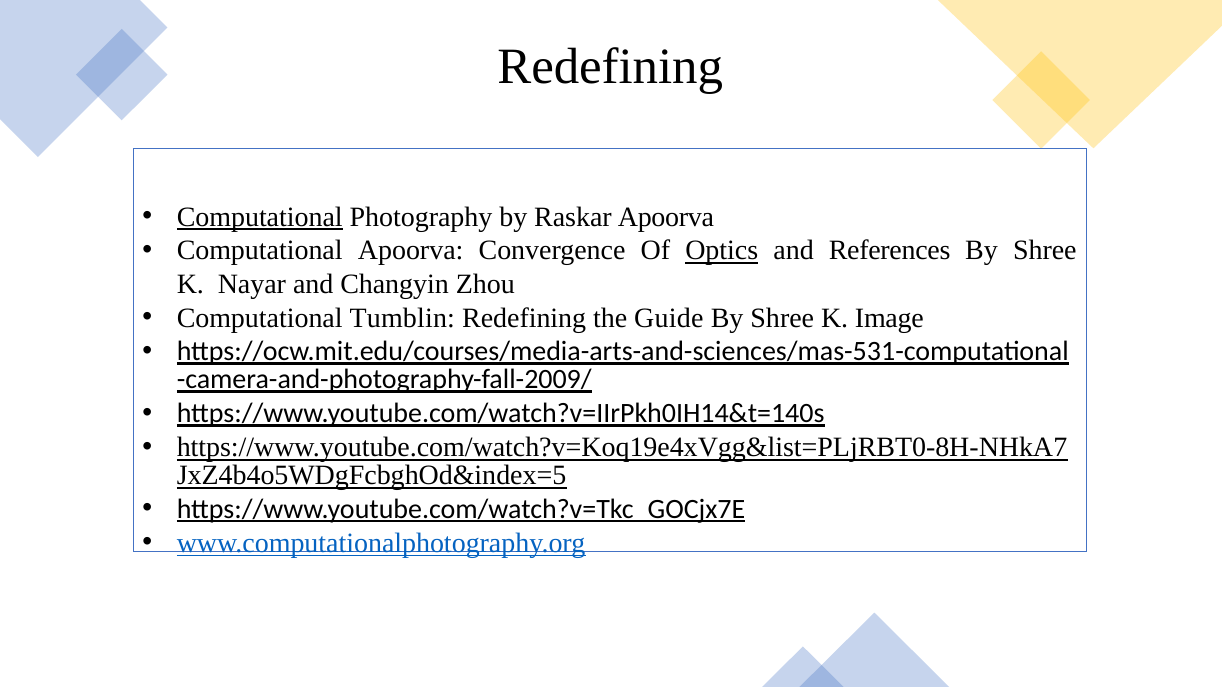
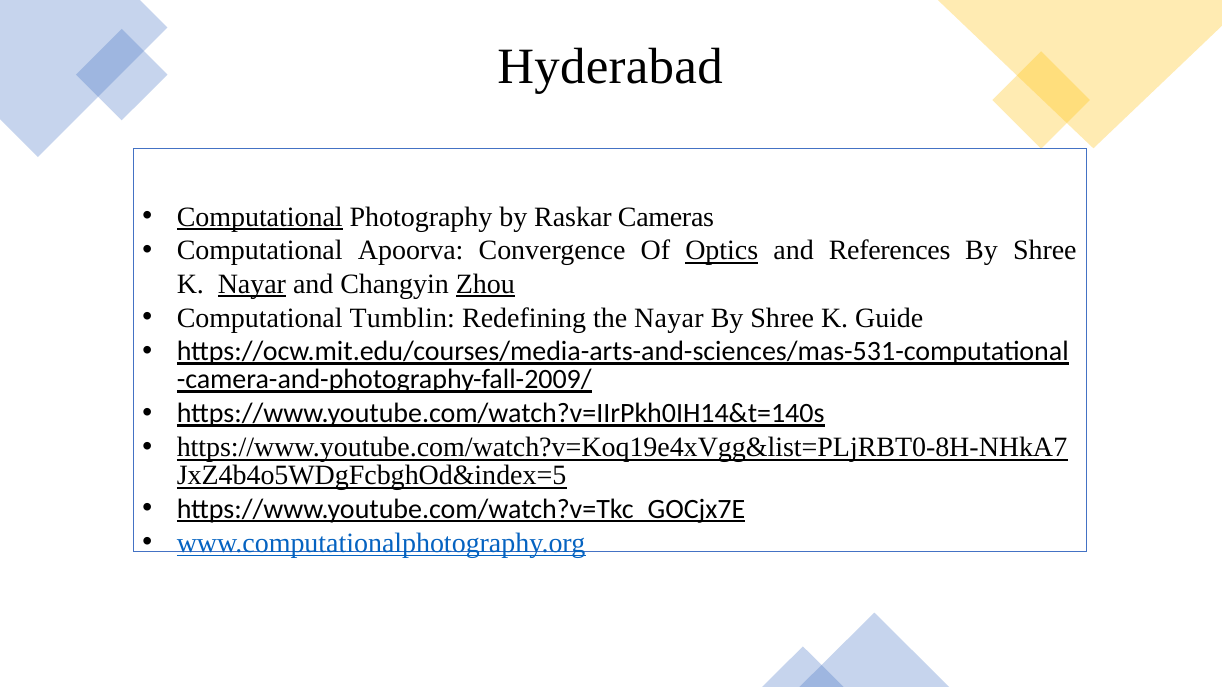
Redefining: Redefining -> Hyderabad (610, 67)
Raskar Apoorva: Apoorva -> Cameras (666, 217)
Nayar underline: none -> present (252, 284)
Zhou underline: none -> present (485, 284)
the Guide: Guide -> Nayar (669, 318)
Image: Image -> Guide (889, 318)
